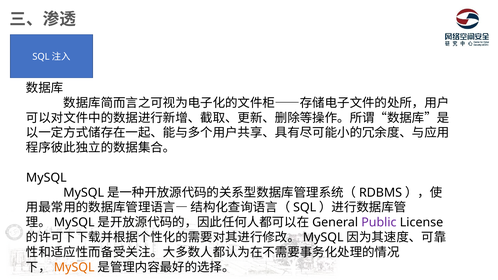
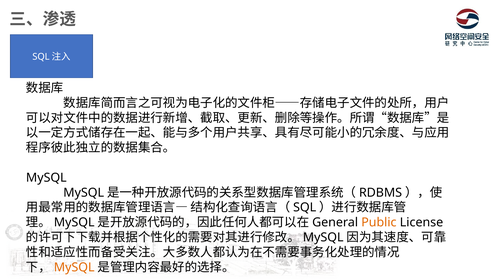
Public colour: purple -> orange (379, 223)
